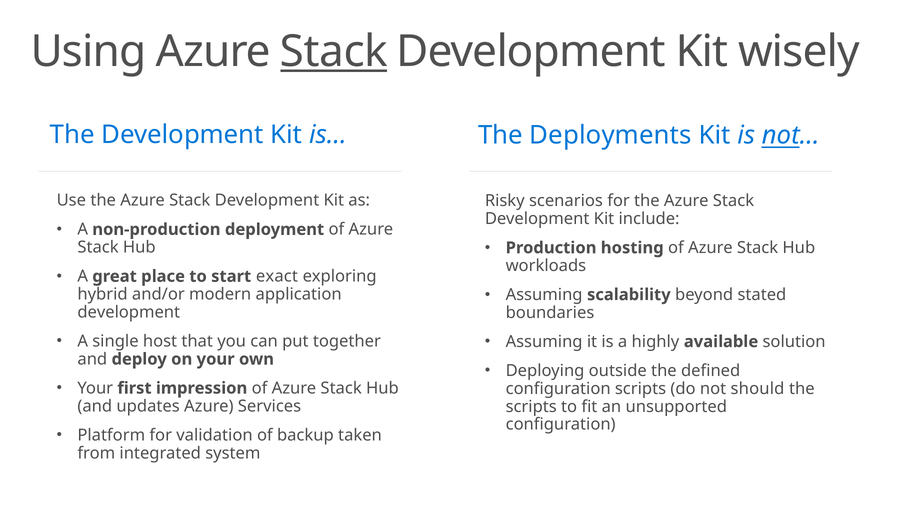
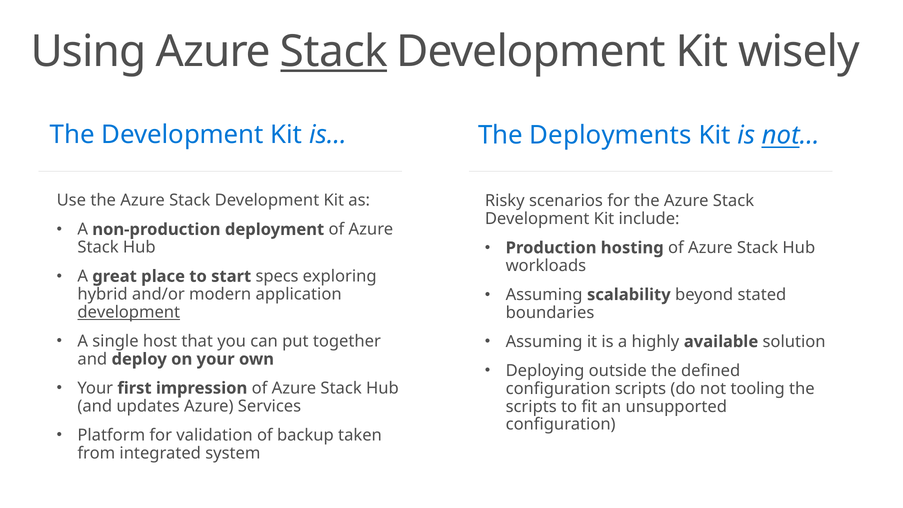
exact: exact -> specs (277, 276)
development underline: none -> present (129, 312)
should: should -> tooling (758, 388)
